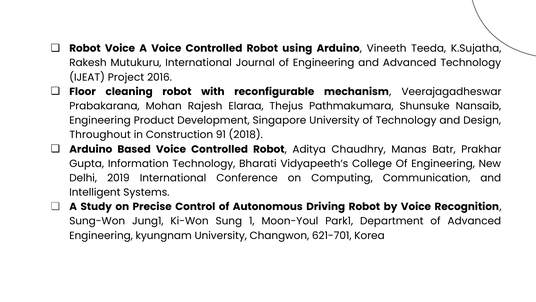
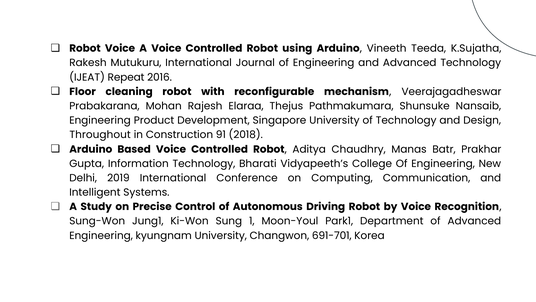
Project: Project -> Repeat (126, 77)
621-701: 621-701 -> 691-701 (332, 235)
